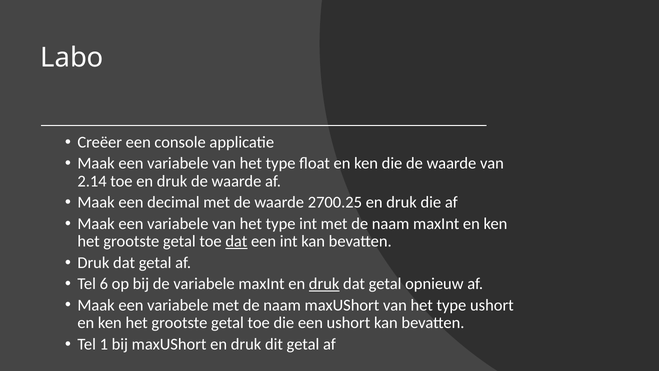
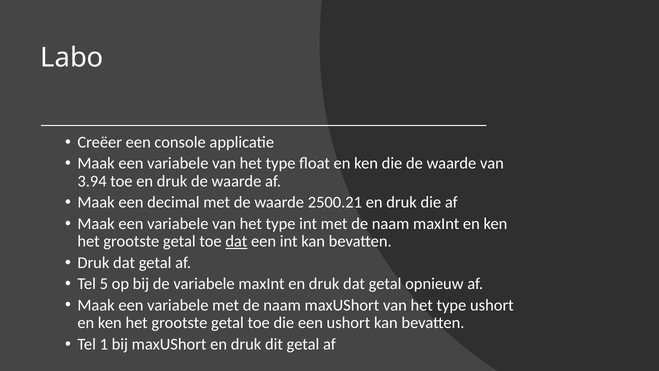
2.14: 2.14 -> 3.94 (92, 181)
2700.25: 2700.25 -> 2500.21 (335, 202)
6: 6 -> 5 (104, 284)
druk underline: present -> none (324, 284)
